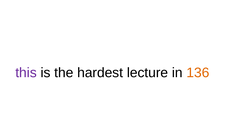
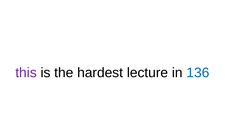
136 colour: orange -> blue (198, 72)
